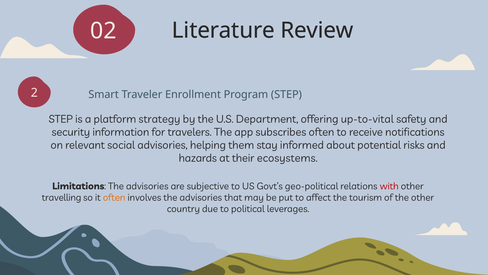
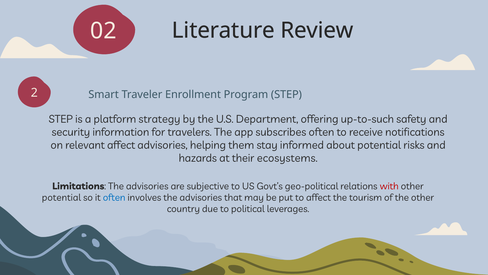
up-to-vital: up-to-vital -> up-to-such (367, 119)
relevant social: social -> affect (121, 145)
travelling: travelling -> potential (61, 197)
often colour: orange -> blue (114, 197)
